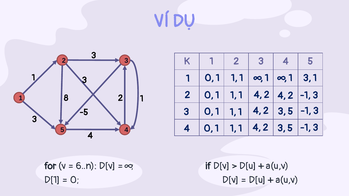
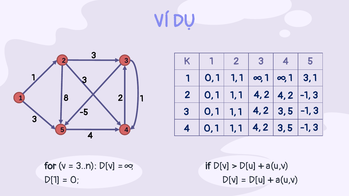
6..n: 6..n -> 3..n (87, 166)
